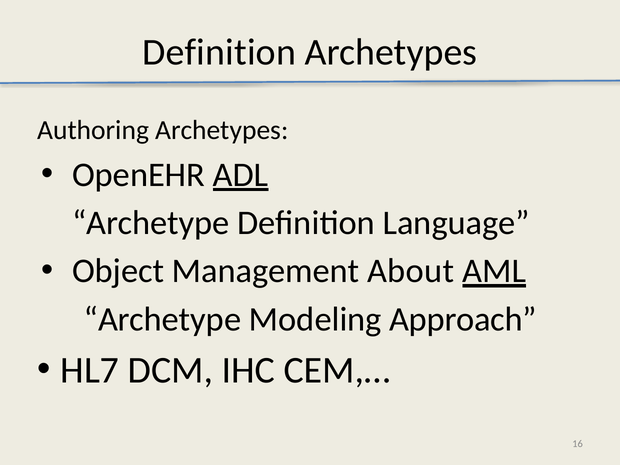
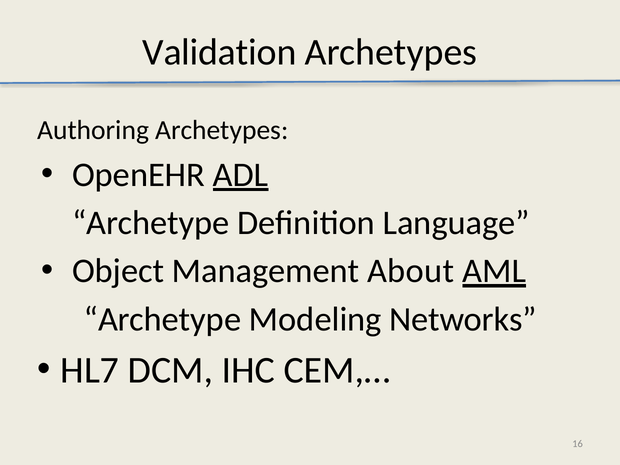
Definition: Definition -> Validation (219, 52)
Approach: Approach -> Networks (463, 319)
